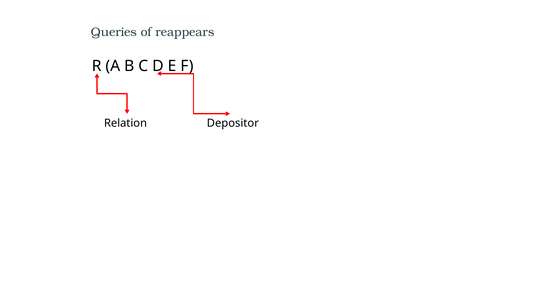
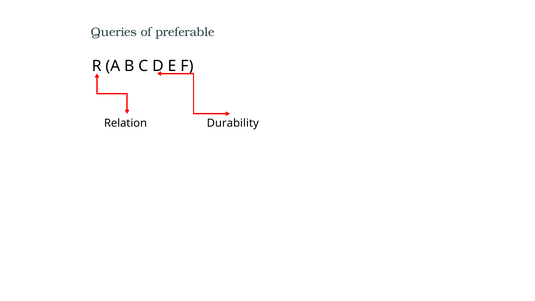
reappears: reappears -> preferable (185, 32)
Depositor: Depositor -> Durability (233, 123)
